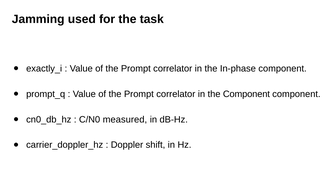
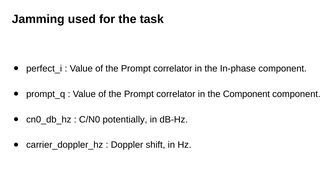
exactly_i: exactly_i -> perfect_i (44, 68)
measured: measured -> potentially (125, 119)
